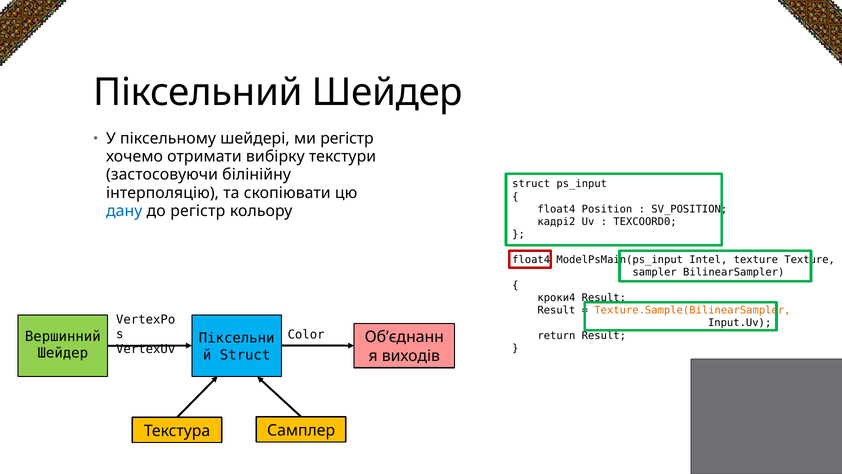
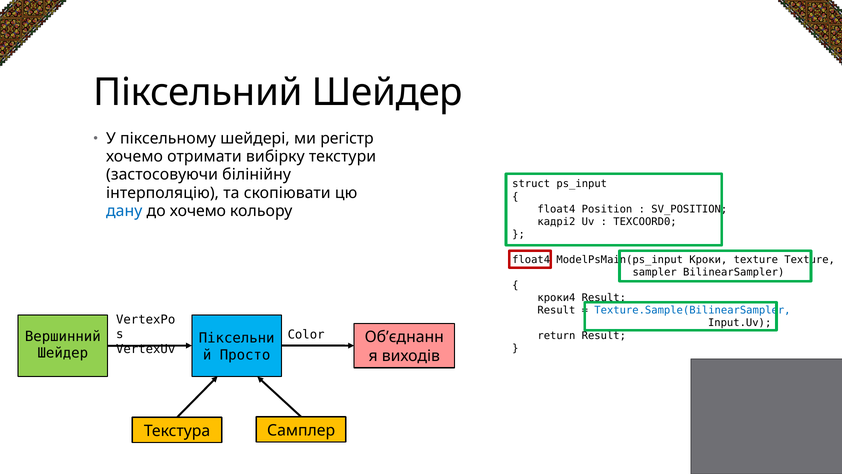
до регістр: регістр -> хочемо (198, 211)
Intel: Intel -> Кроки (708, 260)
Texture.Sample(BilinearSampler colour: orange -> blue (692, 310)
Struct: Struct -> Просто (245, 355)
